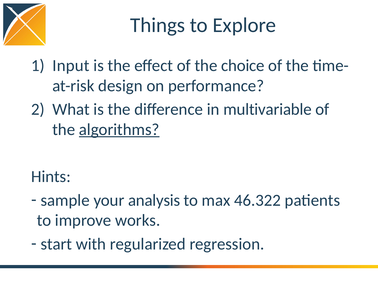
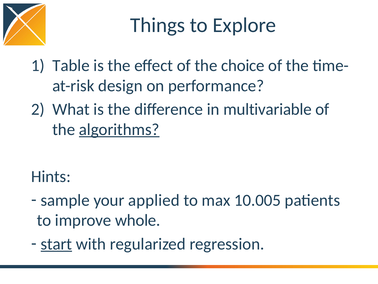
Input: Input -> Table (71, 65)
analysis: analysis -> applied (154, 200)
46.322: 46.322 -> 10.005 (258, 200)
works: works -> whole (138, 220)
start underline: none -> present (56, 244)
